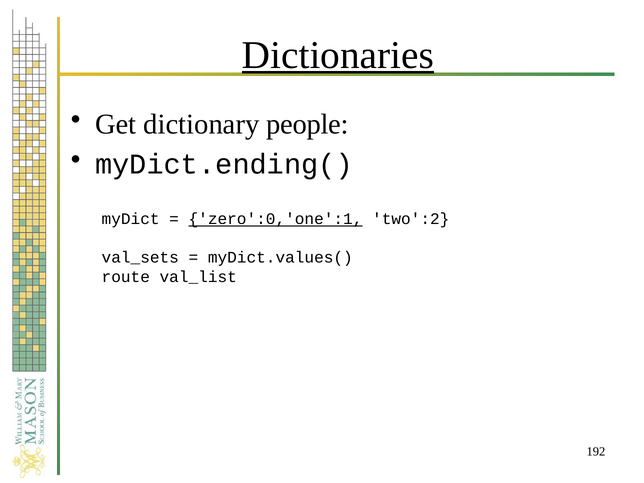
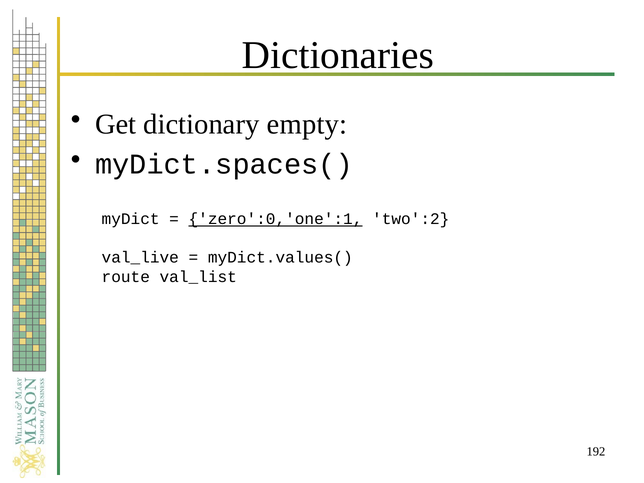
Dictionaries underline: present -> none (338, 55)
people: people -> empty (307, 124)
myDict.ending(: myDict.ending( -> myDict.spaces( (224, 164)
val_sets: val_sets -> val_live (140, 258)
